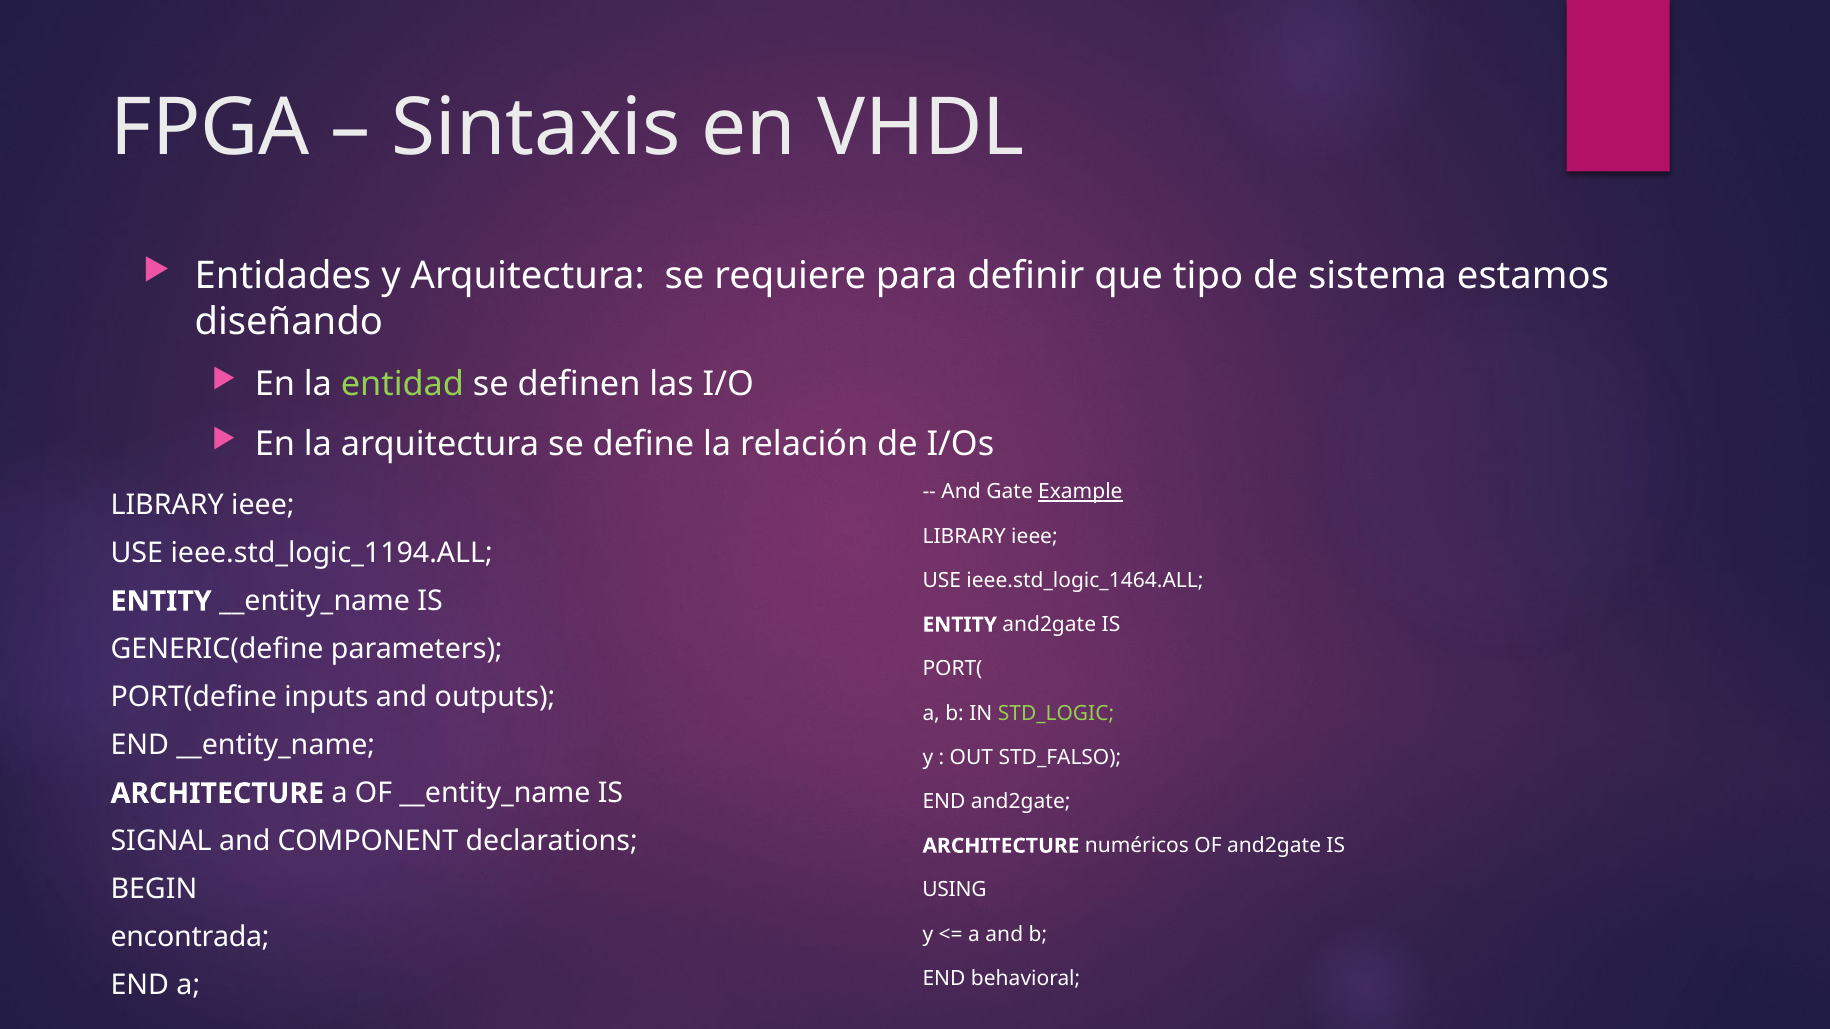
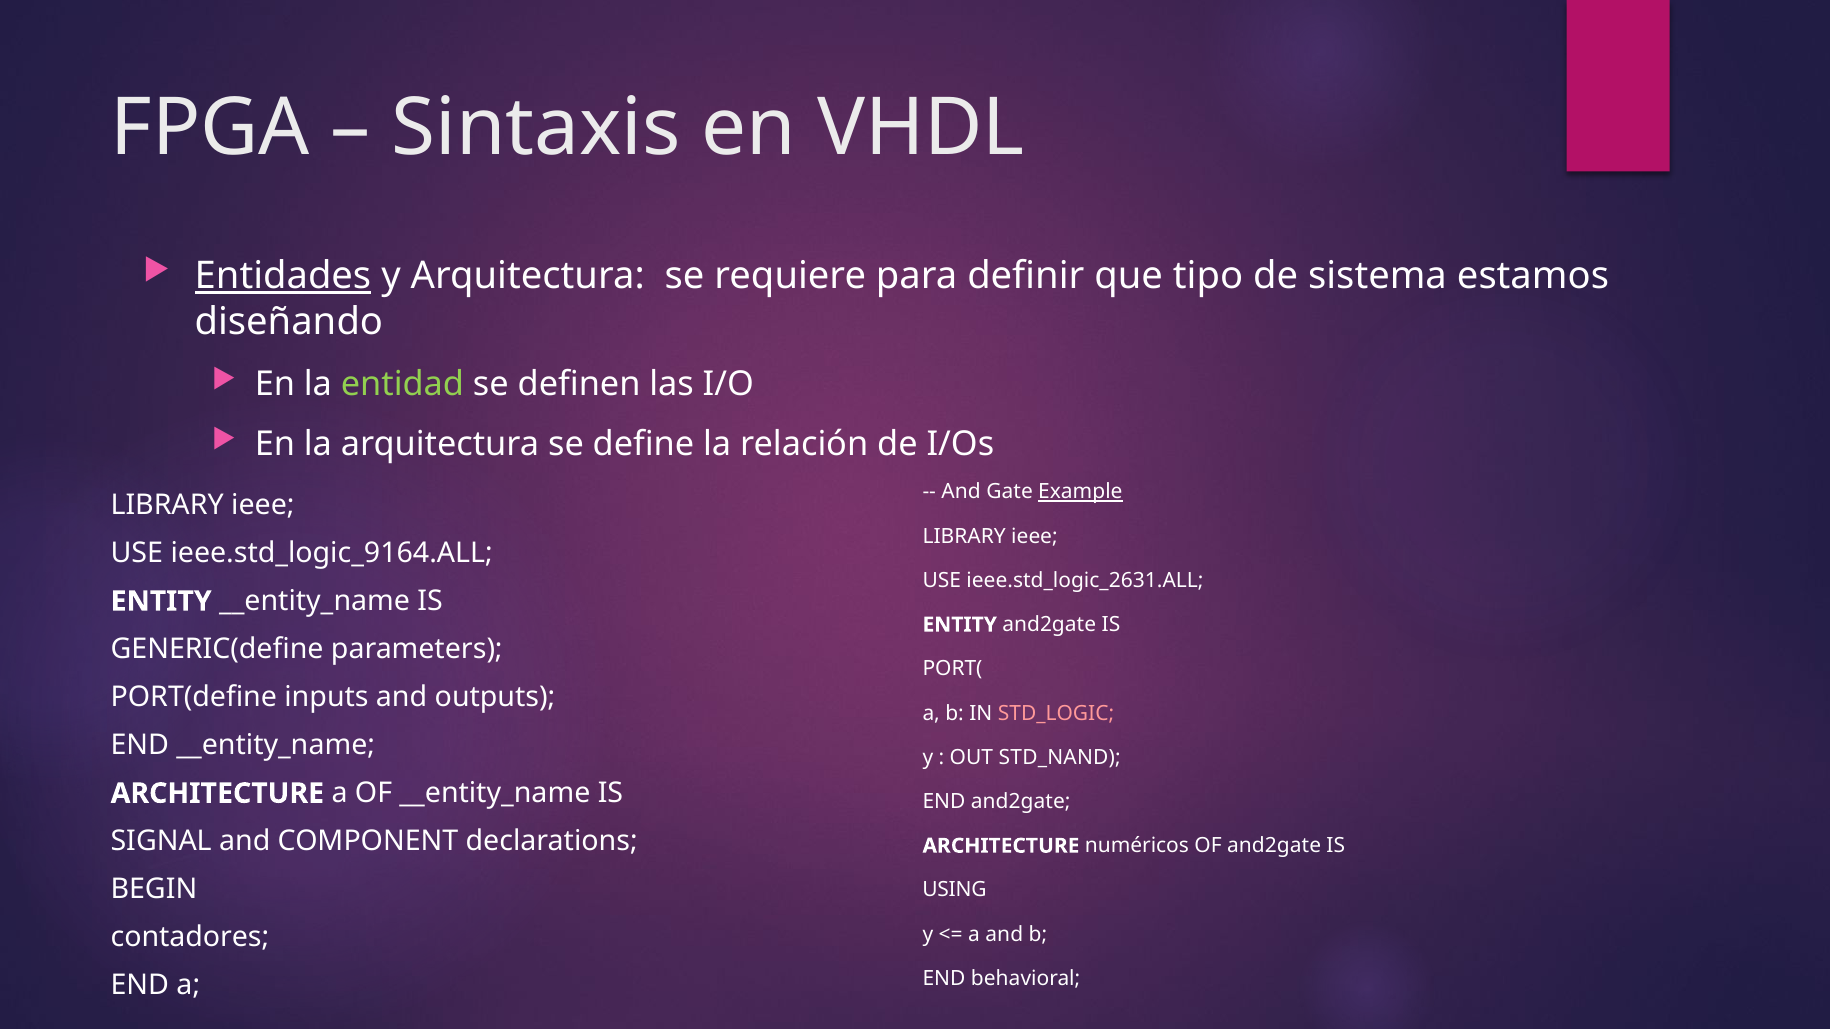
Entidades underline: none -> present (283, 276)
ieee.std_logic_1194.ALL: ieee.std_logic_1194.ALL -> ieee.std_logic_9164.ALL (332, 553)
ieee.std_logic_1464.ALL: ieee.std_logic_1464.ALL -> ieee.std_logic_2631.ALL (1085, 581)
STD_LOGIC colour: light green -> pink (1056, 713)
STD_FALSO: STD_FALSO -> STD_NAND (1060, 758)
encontrada: encontrada -> contadores (190, 938)
